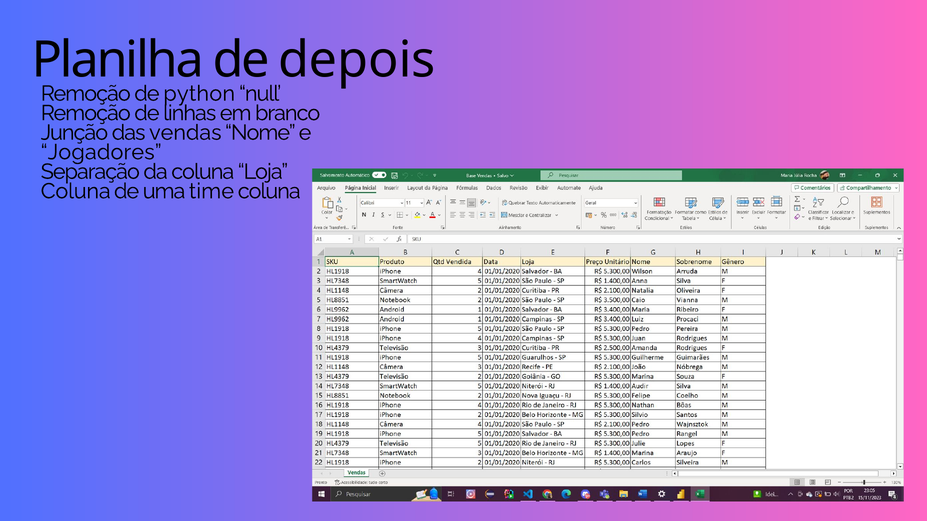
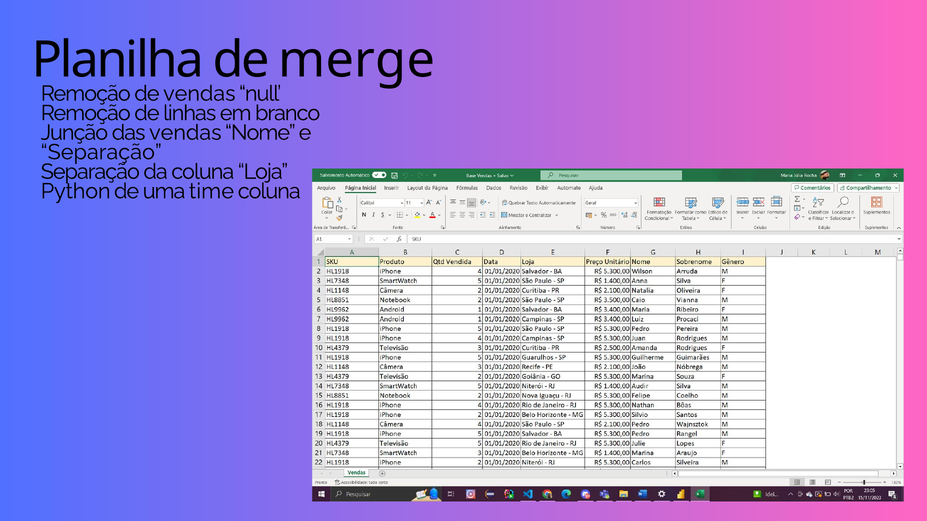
depois: depois -> merge (357, 60)
python: python -> vendas (199, 94)
Jogadores: Jogadores -> Separação (101, 152)
Coluna: Coluna -> Python (76, 191)
